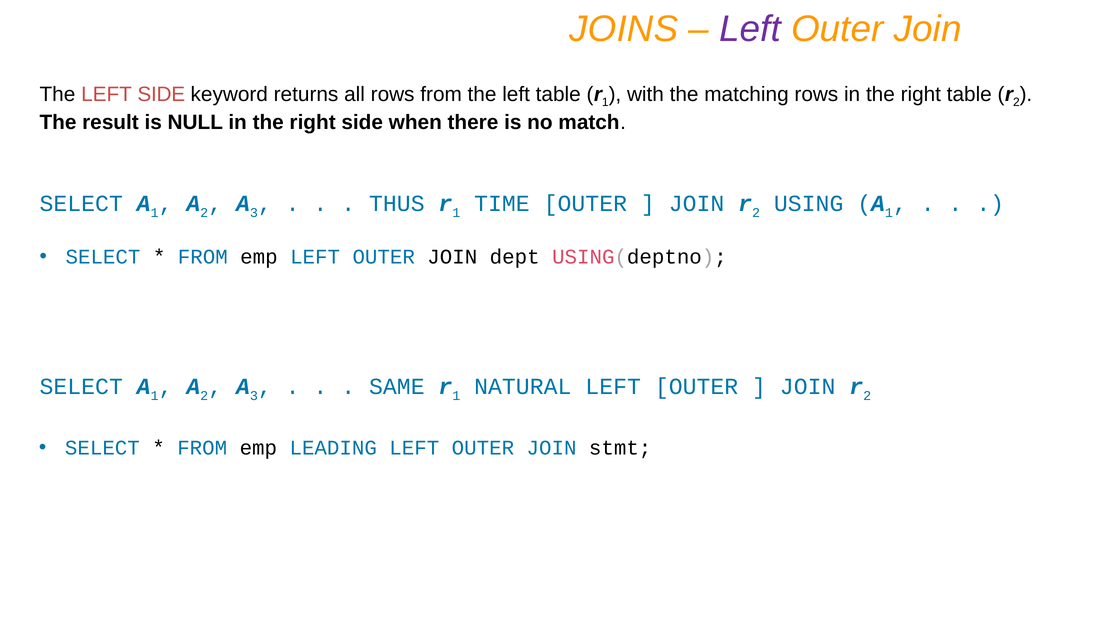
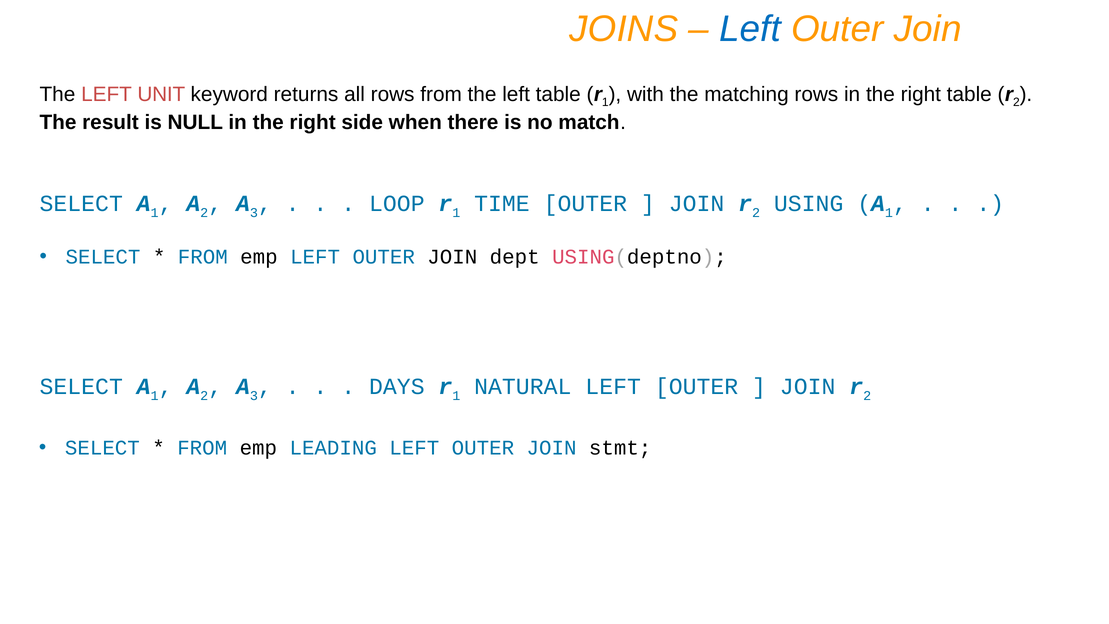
Left colour: purple -> blue (750, 29)
LEFT SIDE: SIDE -> UNIT (161, 94)
THUS: THUS -> LOOP (397, 204)
SAME: SAME -> DAYS (397, 387)
